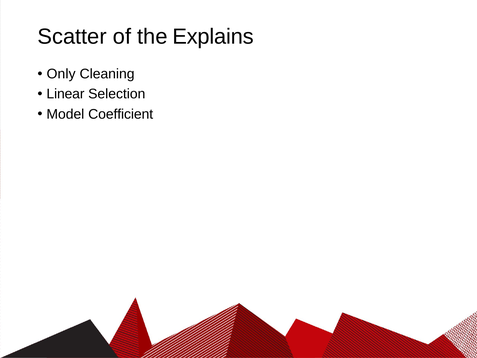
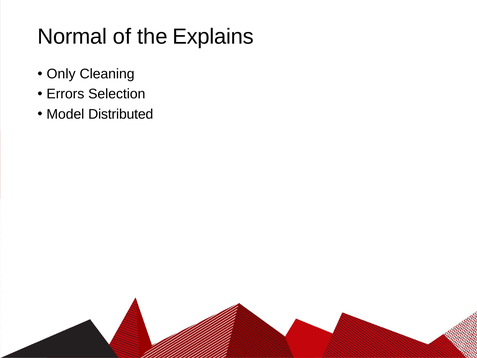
Scatter: Scatter -> Normal (72, 36)
Linear: Linear -> Errors (65, 94)
Coefficient: Coefficient -> Distributed (121, 114)
